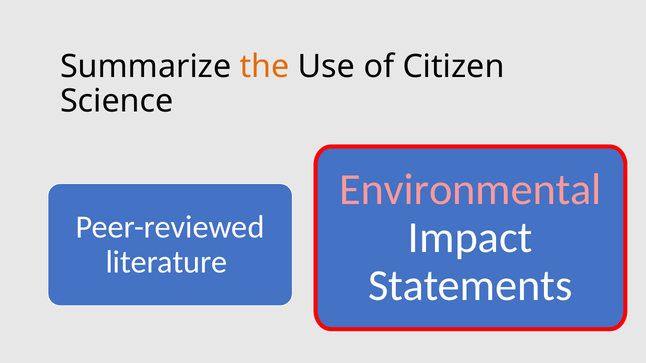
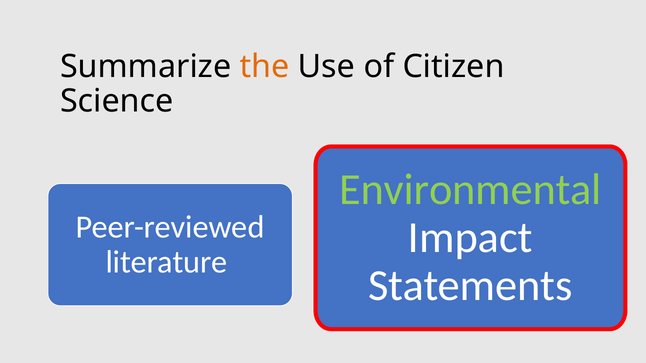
Environmental colour: pink -> light green (470, 190)
